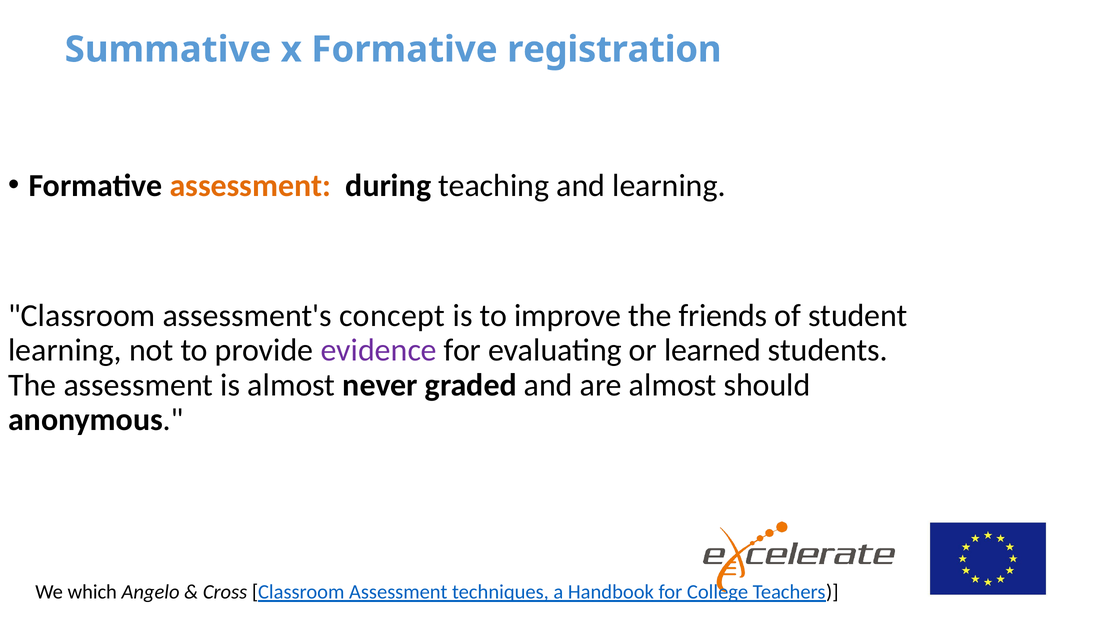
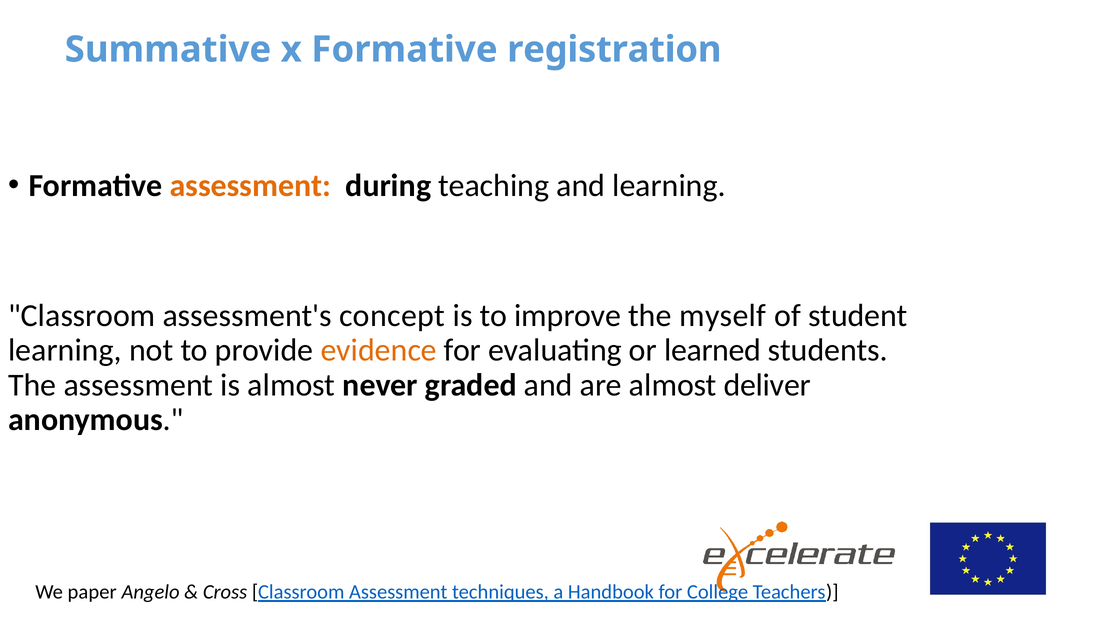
friends: friends -> myself (723, 316)
evidence colour: purple -> orange (379, 350)
should: should -> deliver (767, 385)
which: which -> paper (92, 592)
